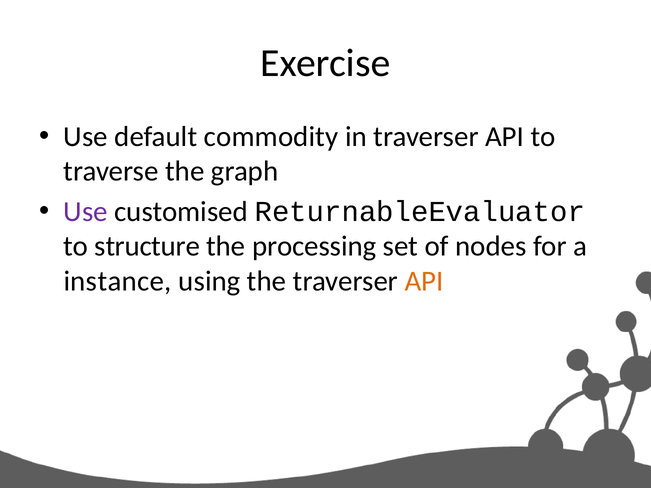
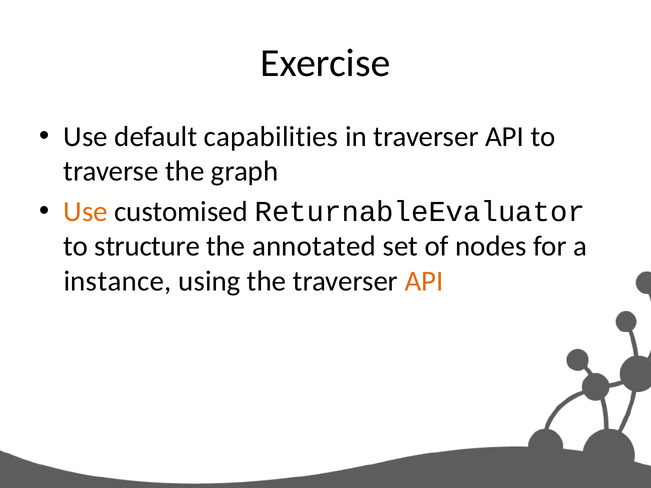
commodity: commodity -> capabilities (271, 137)
Use colour: purple -> orange (86, 212)
processing: processing -> annotated (314, 247)
